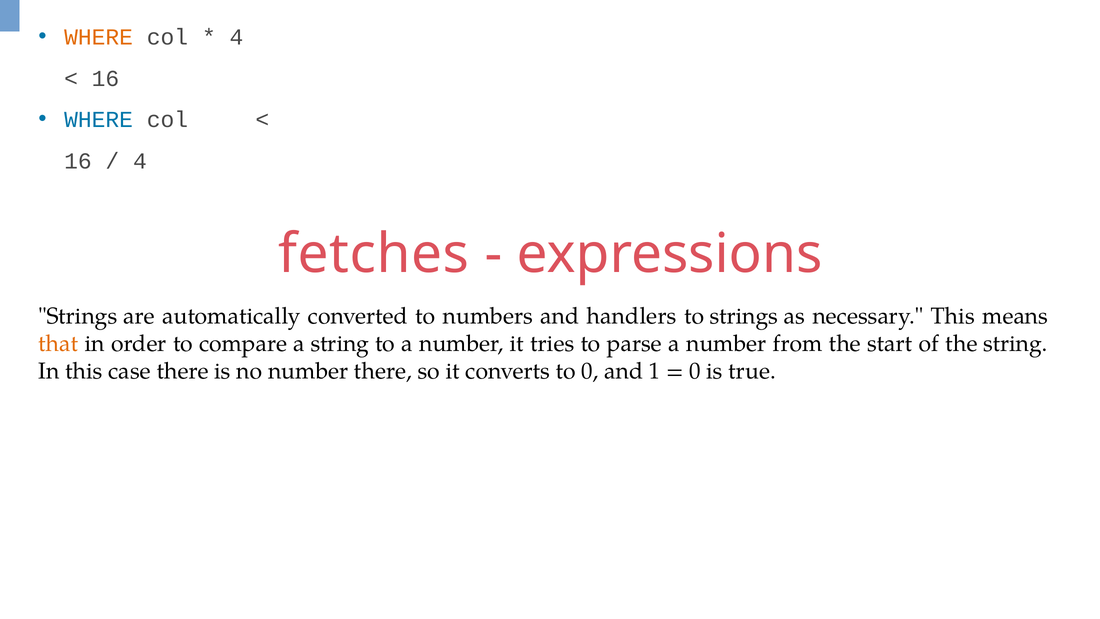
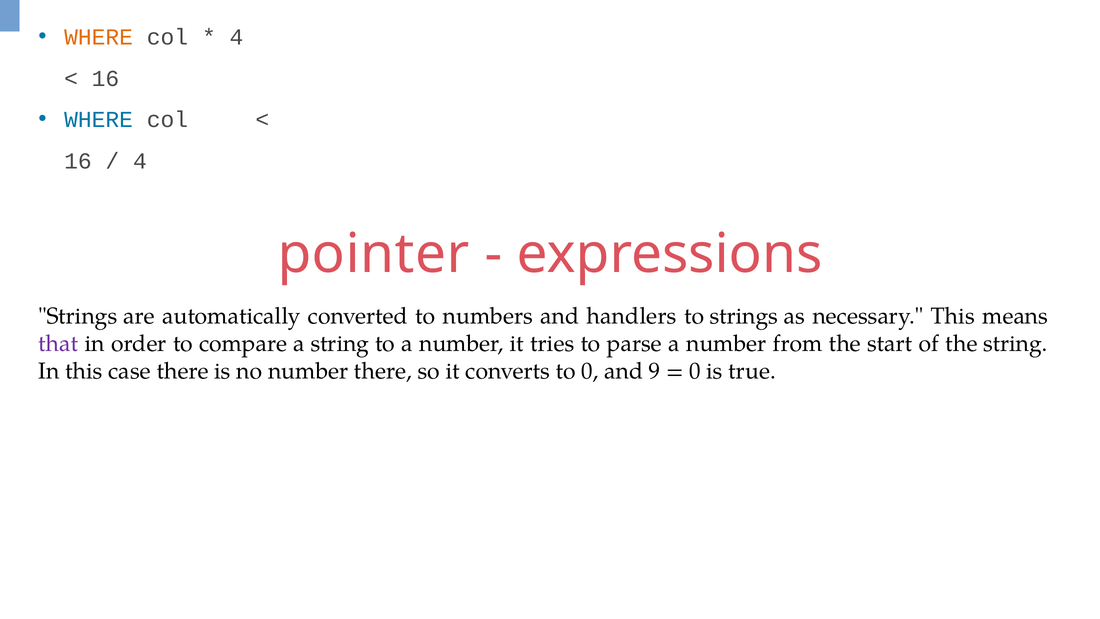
fetches: fetches -> pointer (374, 254)
that colour: orange -> purple (58, 343)
1: 1 -> 9 (655, 371)
